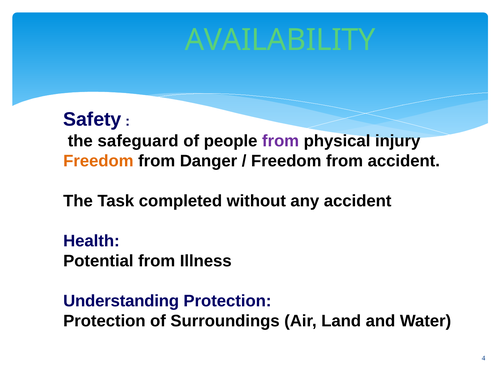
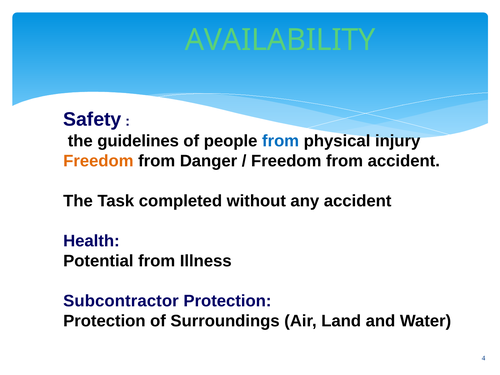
safeguard: safeguard -> guidelines (138, 141)
from colour: purple -> blue (281, 141)
Understanding: Understanding -> Subcontractor (121, 301)
